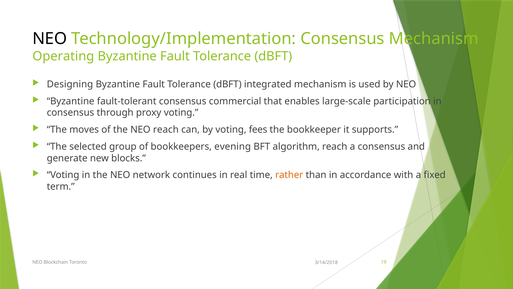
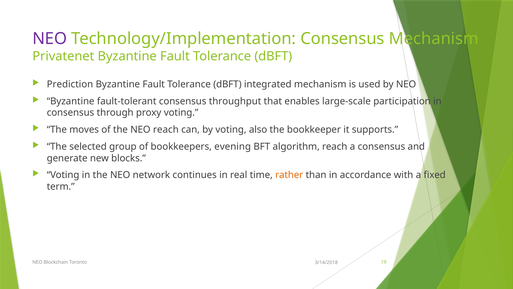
NEO colour: black -> purple (50, 39)
Operating: Operating -> Privatenet (63, 56)
Designing: Designing -> Prediction (70, 84)
commercial: commercial -> throughput (235, 101)
fees: fees -> also (258, 130)
